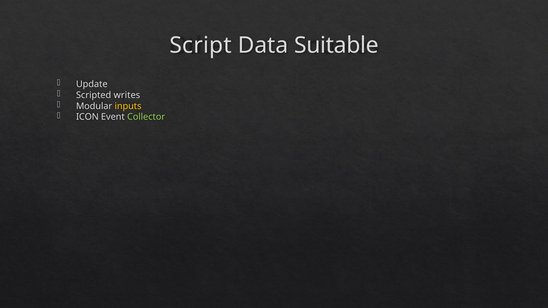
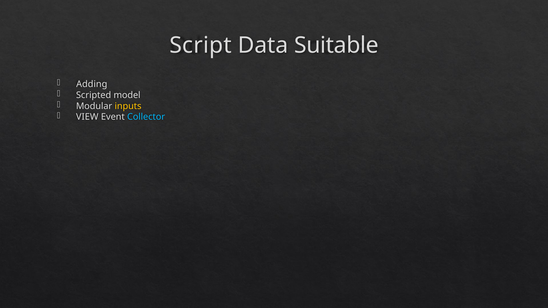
Update: Update -> Adding (92, 84)
writes: writes -> model (127, 95)
ICON: ICON -> VIEW (87, 117)
Collector colour: light green -> light blue (146, 117)
